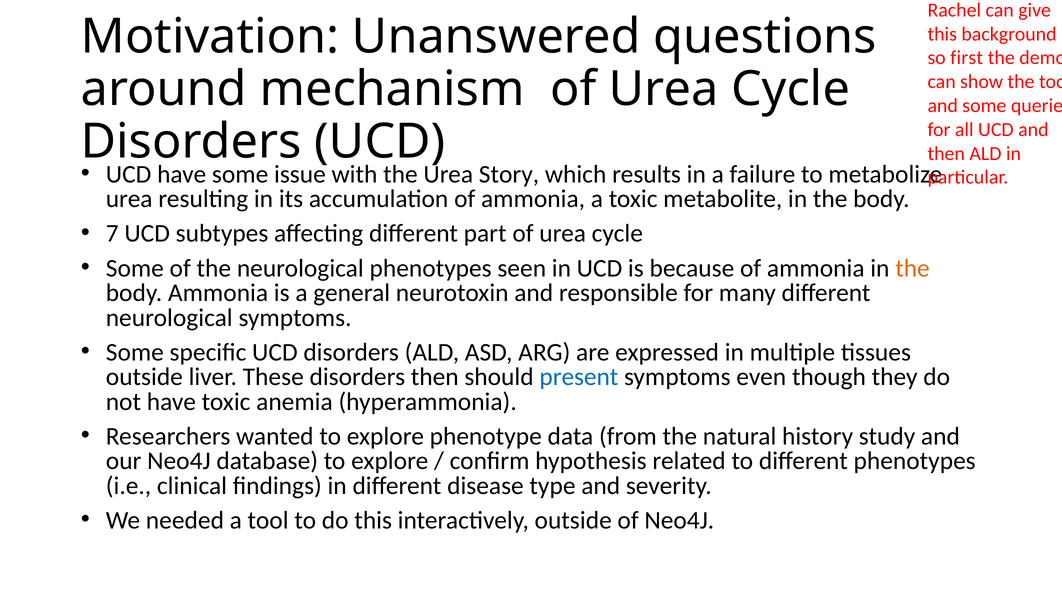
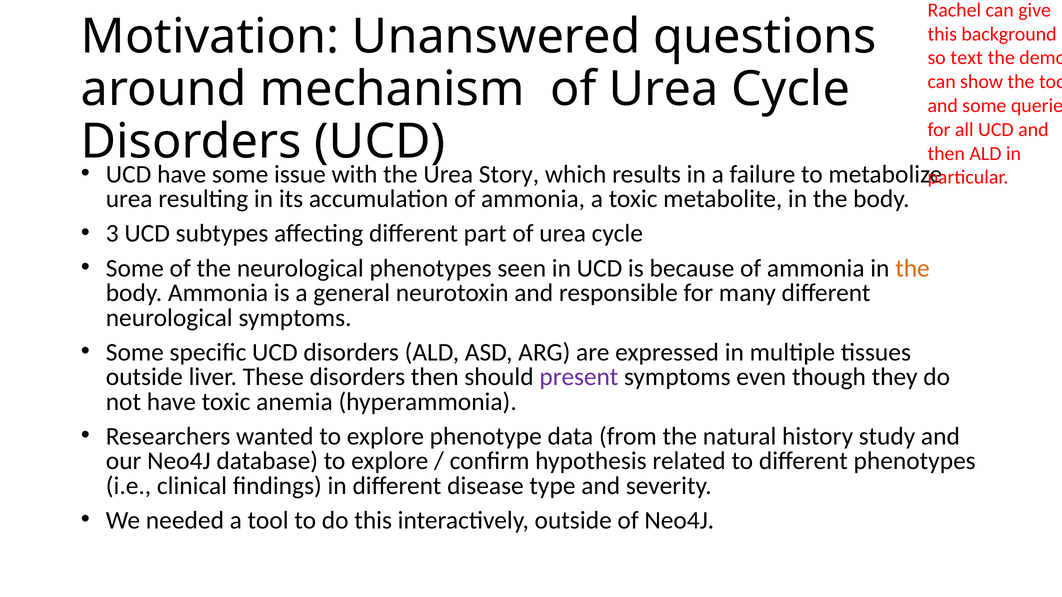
first: first -> text (967, 58)
7: 7 -> 3 (112, 234)
present colour: blue -> purple (579, 377)
